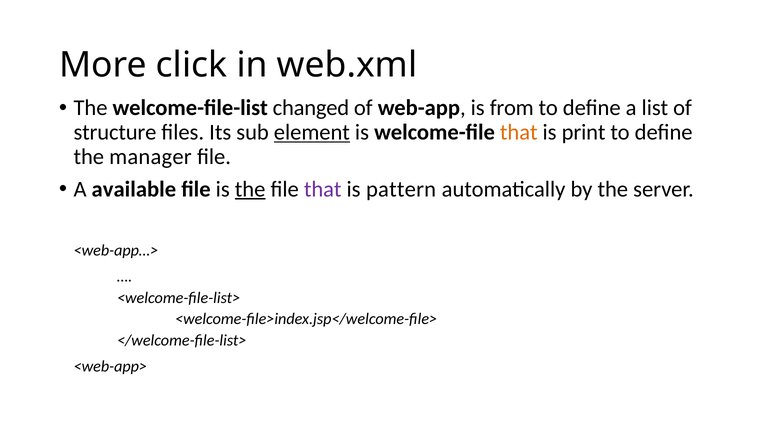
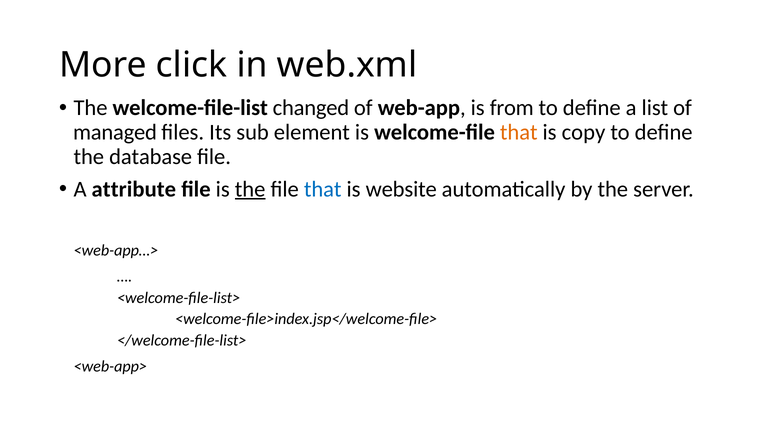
structure: structure -> managed (115, 132)
element underline: present -> none (312, 132)
print: print -> copy (583, 132)
manager: manager -> database (151, 156)
available: available -> attribute (134, 189)
that colour: purple -> blue (323, 189)
pattern: pattern -> website (401, 189)
